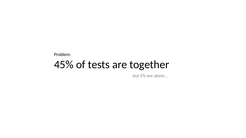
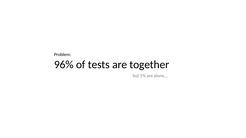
45%: 45% -> 96% (64, 65)
